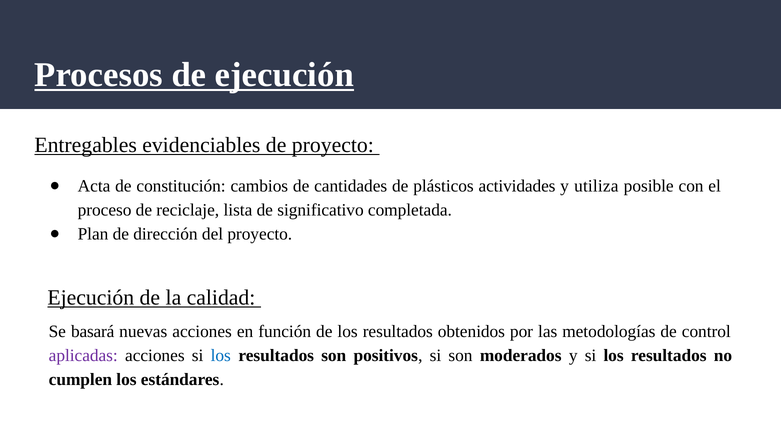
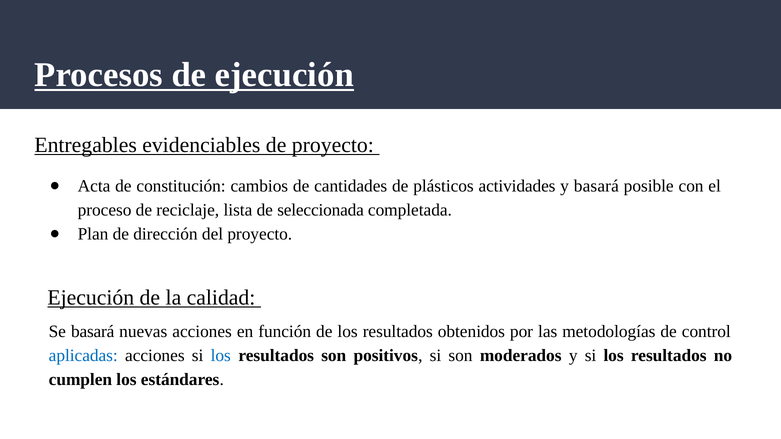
y utiliza: utiliza -> basará (596, 186)
significativo: significativo -> seleccionada (321, 210)
aplicadas colour: purple -> blue (83, 356)
